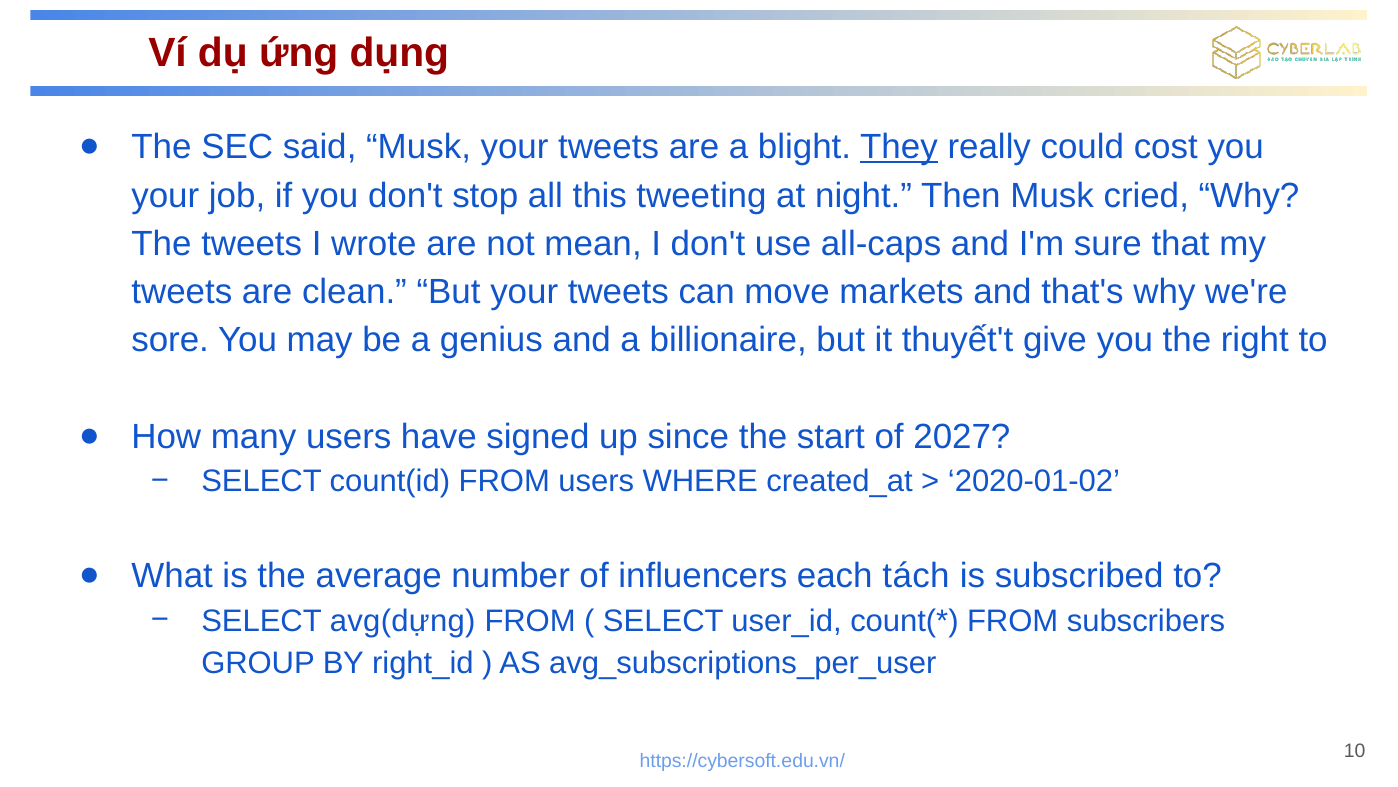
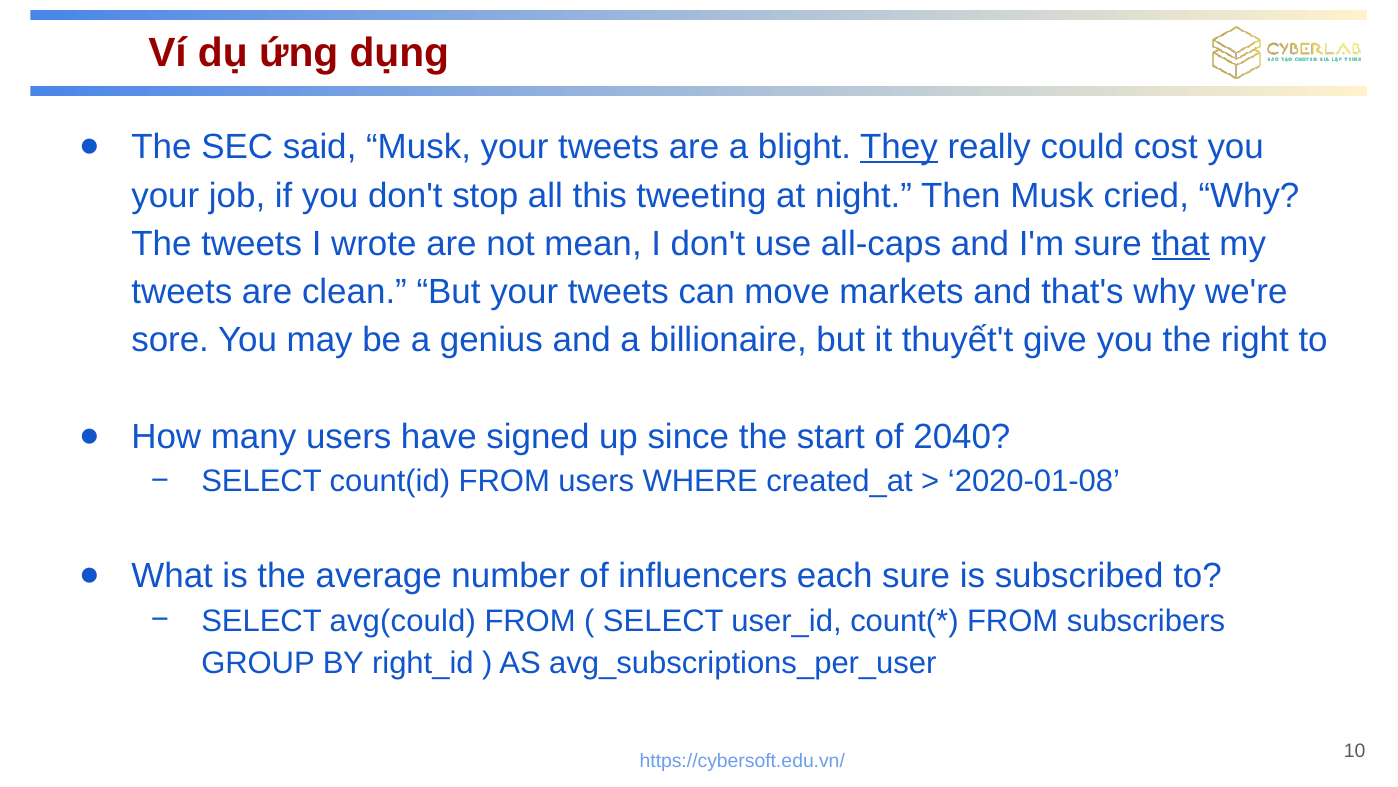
that underline: none -> present (1181, 244)
2027: 2027 -> 2040 (962, 436)
2020-01-02: 2020-01-02 -> 2020-01-08 (1034, 481)
each tách: tách -> sure (916, 576)
avg(dựng: avg(dựng -> avg(could (403, 620)
